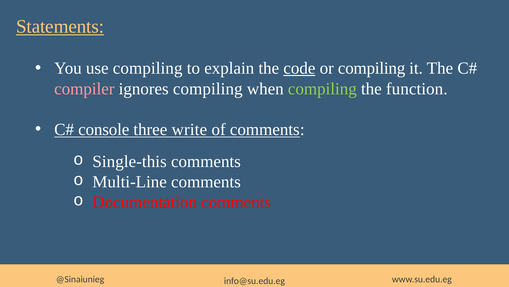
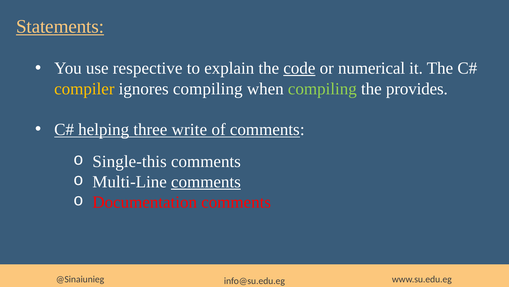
use compiling: compiling -> respective (148, 68)
or compiling: compiling -> numerical (372, 68)
compiler colour: pink -> yellow (84, 89)
function: function -> provides (417, 89)
console: console -> helping (104, 129)
comments underline: none -> present (206, 181)
